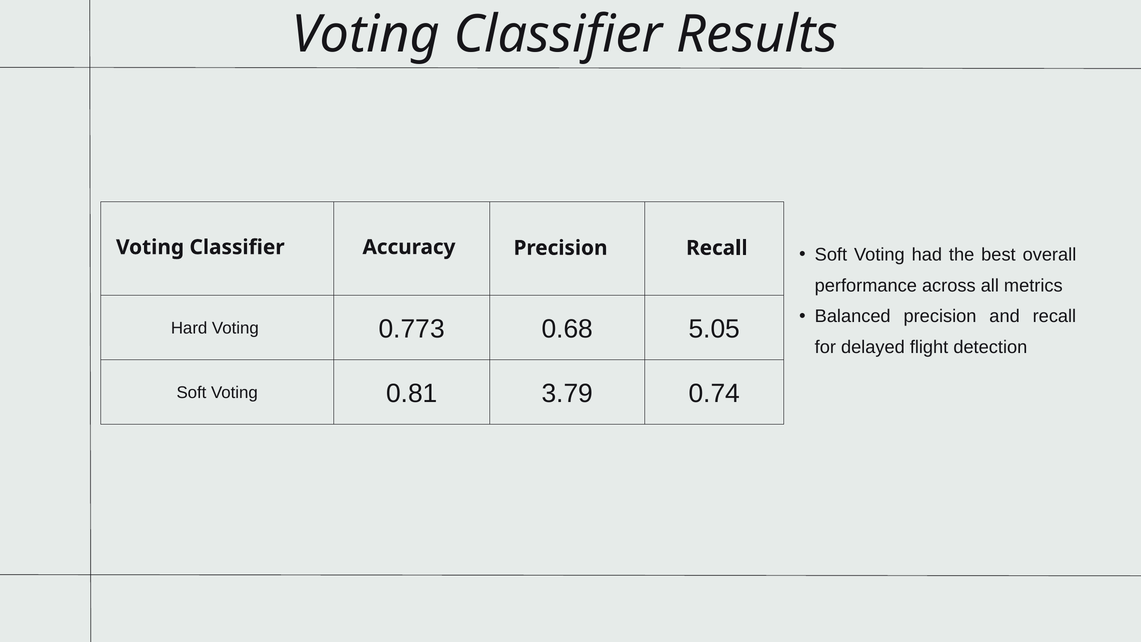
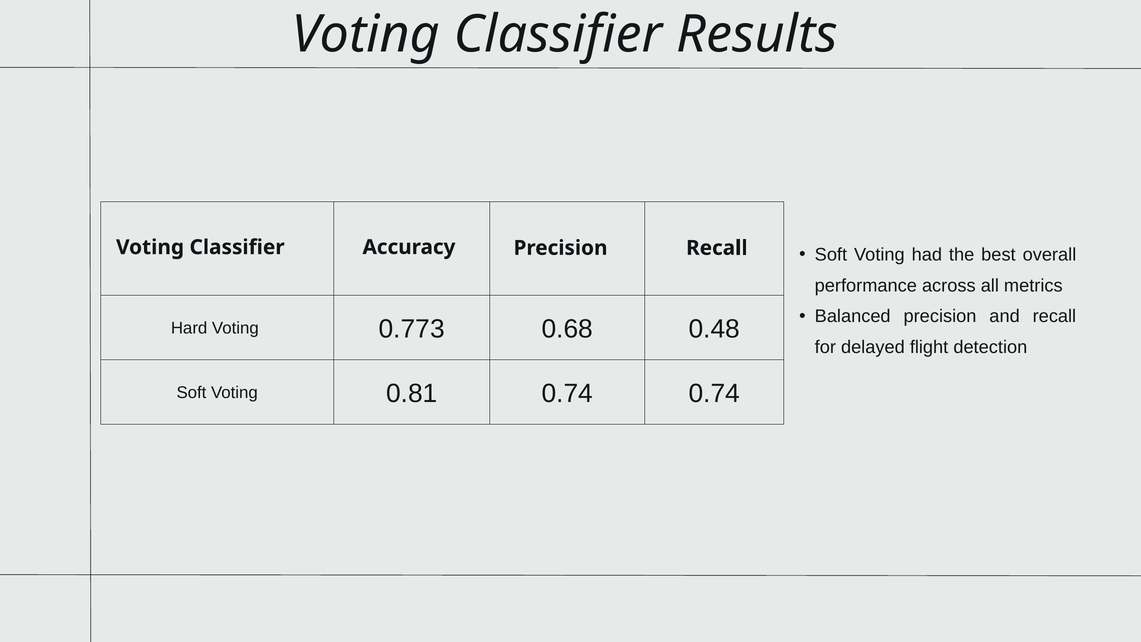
5.05: 5.05 -> 0.48 (714, 329)
0.81 3.79: 3.79 -> 0.74 (567, 393)
